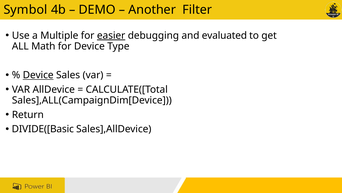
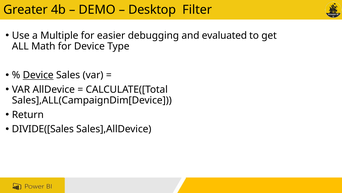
Symbol: Symbol -> Greater (26, 10)
Another: Another -> Desktop (152, 10)
easier underline: present -> none (111, 35)
DIVIDE([Basic: DIVIDE([Basic -> DIVIDE([Sales (43, 129)
